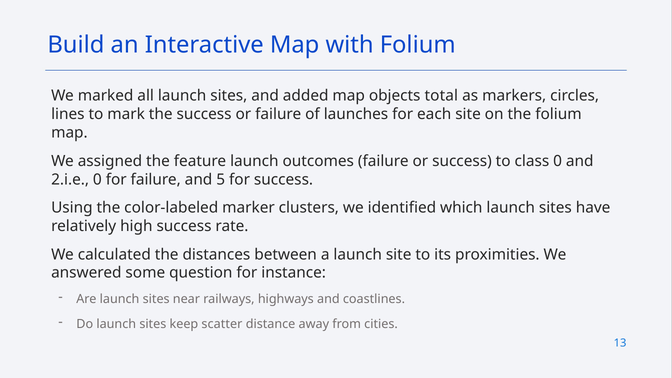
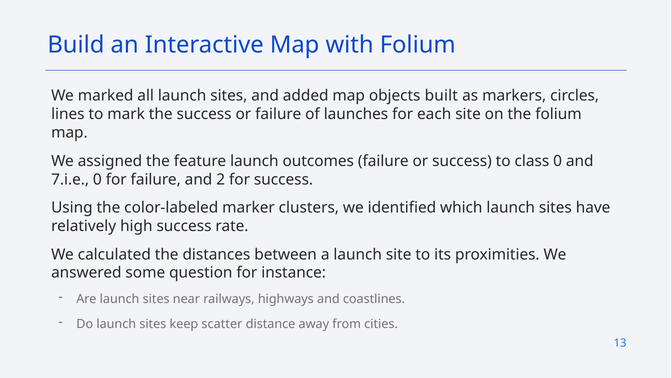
total: total -> built (441, 96)
2.i.e: 2.i.e -> 7.i.e (70, 179)
5: 5 -> 2 (221, 179)
